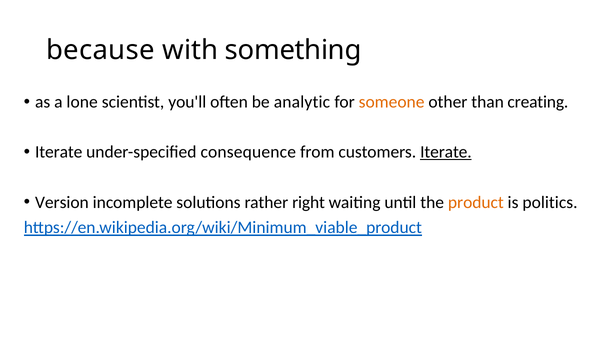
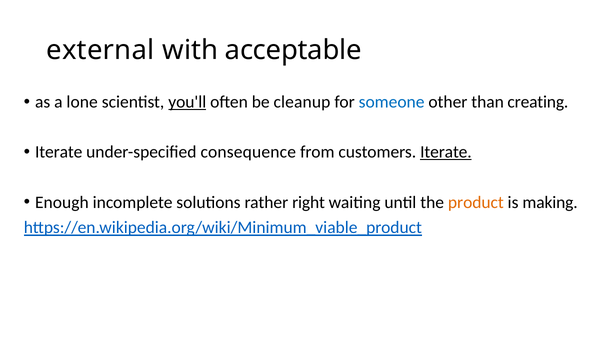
because: because -> external (100, 50)
something: something -> acceptable (293, 50)
you'll underline: none -> present (187, 102)
analytic: analytic -> cleanup (302, 102)
someone colour: orange -> blue (392, 102)
Version: Version -> Enough (62, 203)
politics: politics -> making (550, 203)
